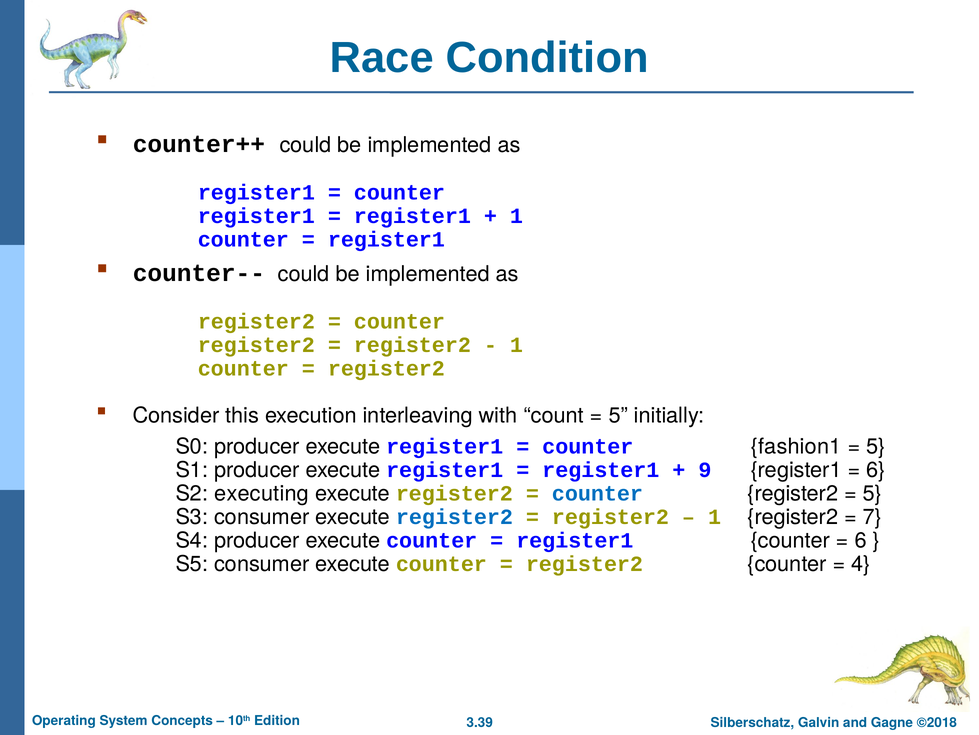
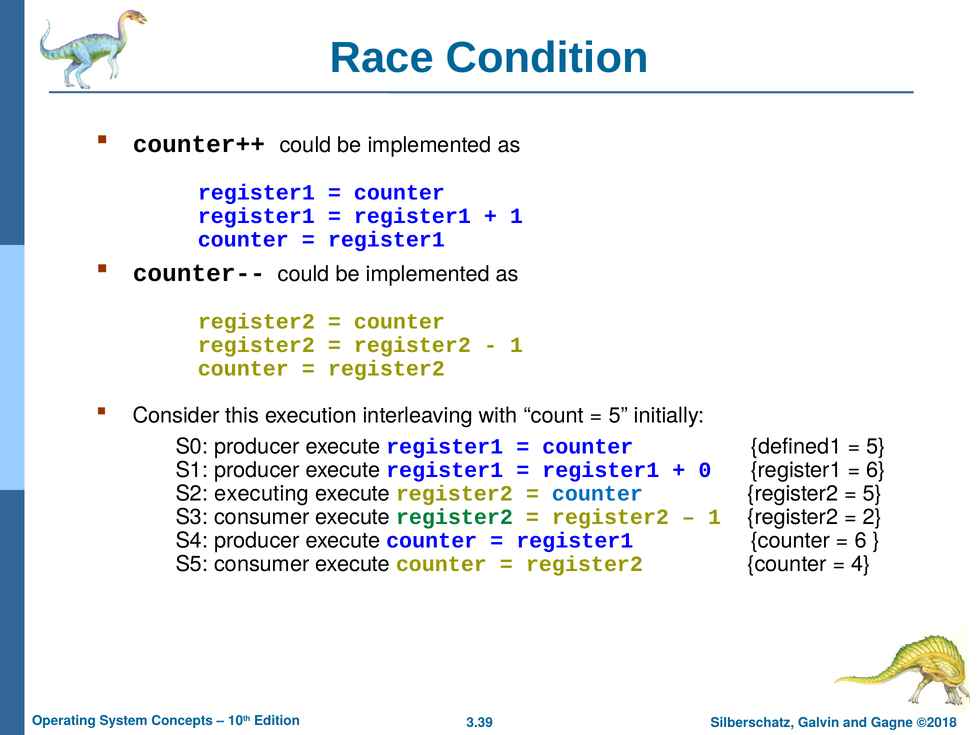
fashion1: fashion1 -> defined1 (796, 446)
9: 9 -> 0 (705, 470)
register2 colour: blue -> green (454, 517)
7: 7 -> 2 (873, 517)
